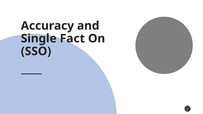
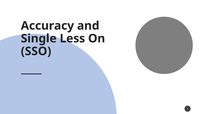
Fact: Fact -> Less (72, 39)
